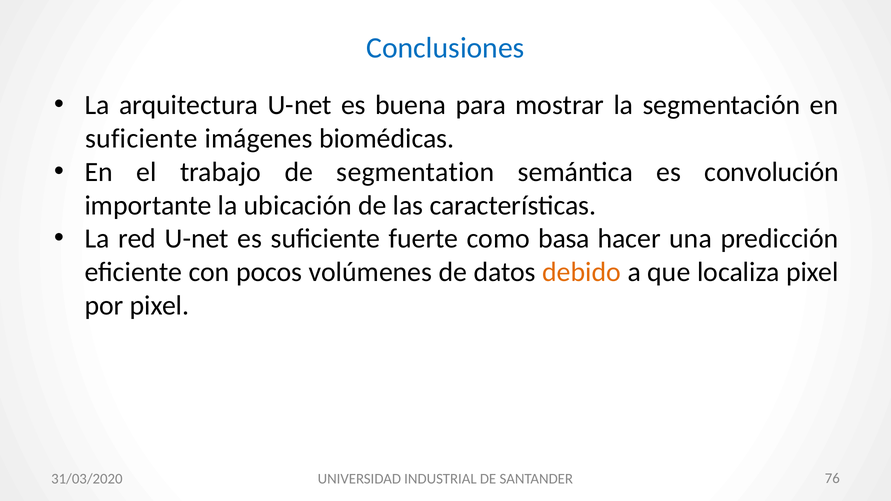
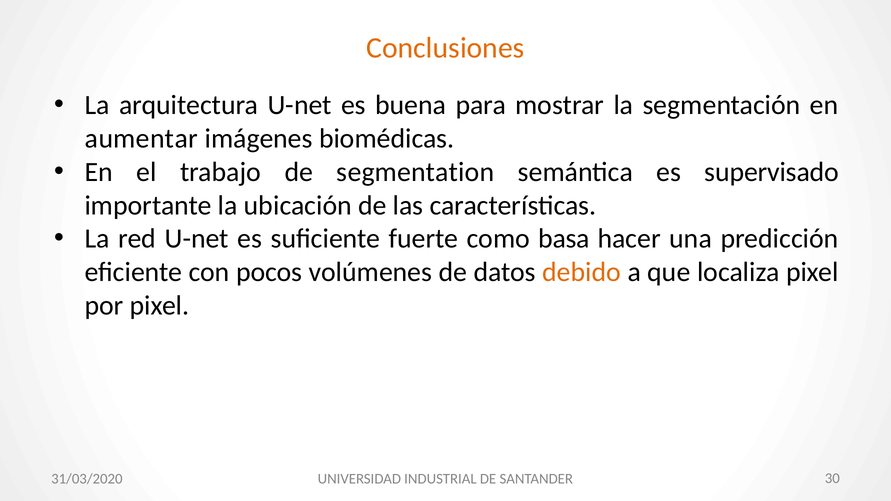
Conclusiones colour: blue -> orange (445, 48)
suficiente: suficiente -> aumentar (141, 139)
convolución: convolución -> supervisado (772, 172)
76: 76 -> 30 (832, 479)
